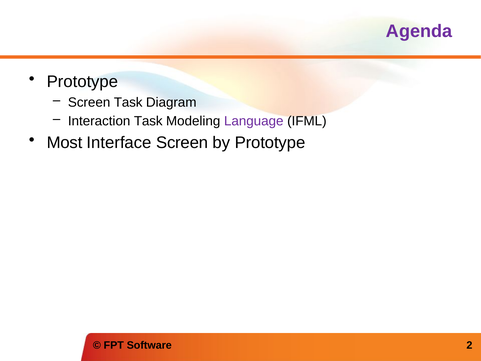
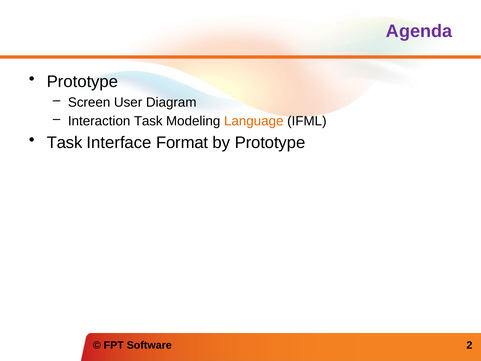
Screen Task: Task -> User (128, 102)
Language colour: purple -> orange (254, 121)
Most: Most -> Task (65, 143)
Interface Screen: Screen -> Format (182, 143)
